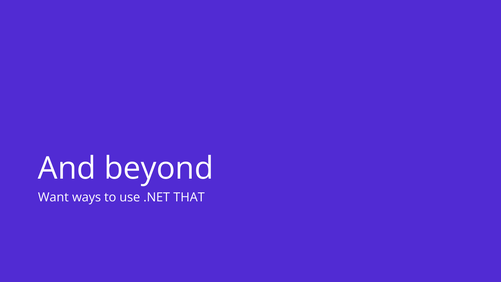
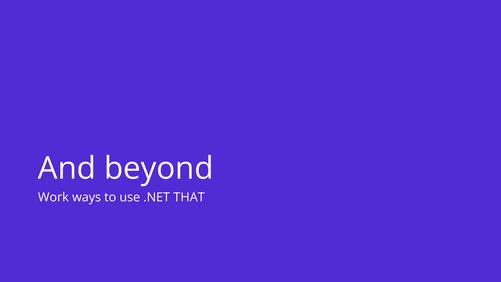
Want: Want -> Work (53, 197)
